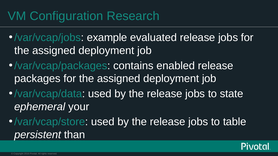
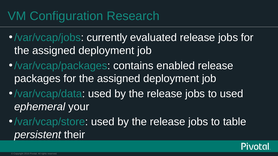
example: example -> currently (107, 38)
to state: state -> used (232, 94)
than: than -> their (75, 135)
